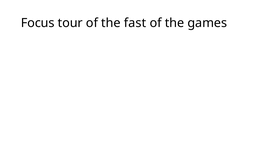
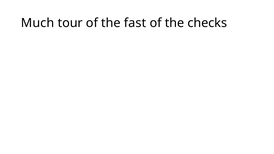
Focus: Focus -> Much (38, 23)
games: games -> checks (207, 23)
